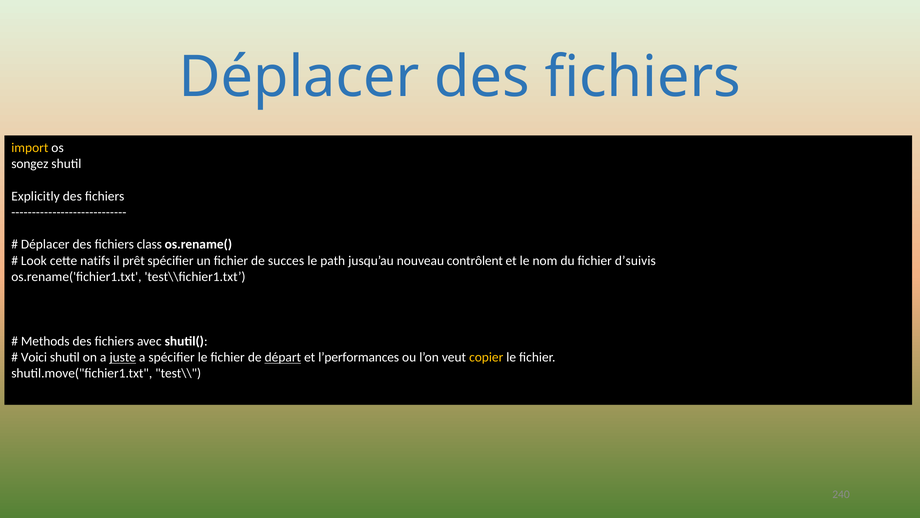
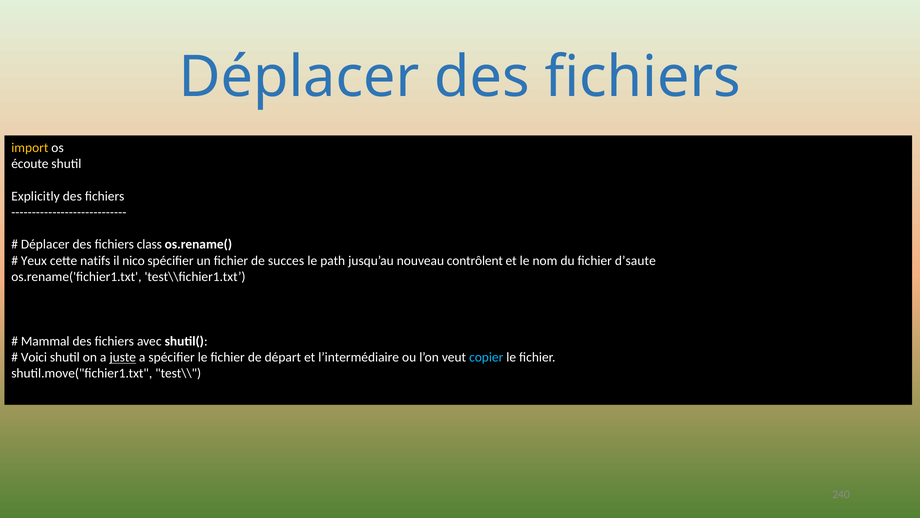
songez: songez -> écoute (30, 164)
Look: Look -> Yeux (34, 260)
prêt: prêt -> nico (134, 260)
d’suivis: d’suivis -> d’saute (635, 260)
Methods: Methods -> Mammal (45, 341)
départ underline: present -> none (283, 357)
l’performances: l’performances -> l’intermédiaire (359, 357)
copier colour: yellow -> light blue (486, 357)
